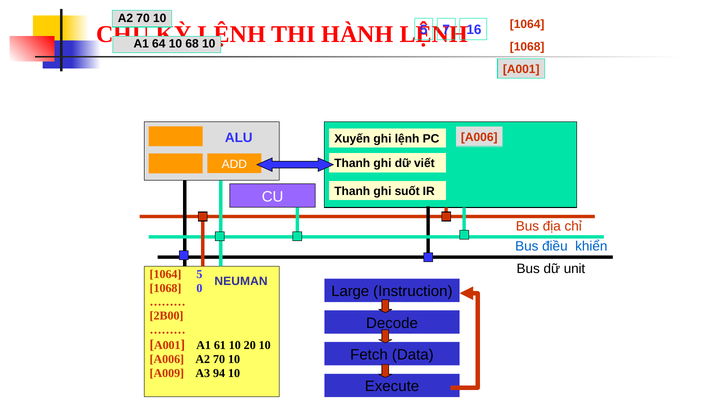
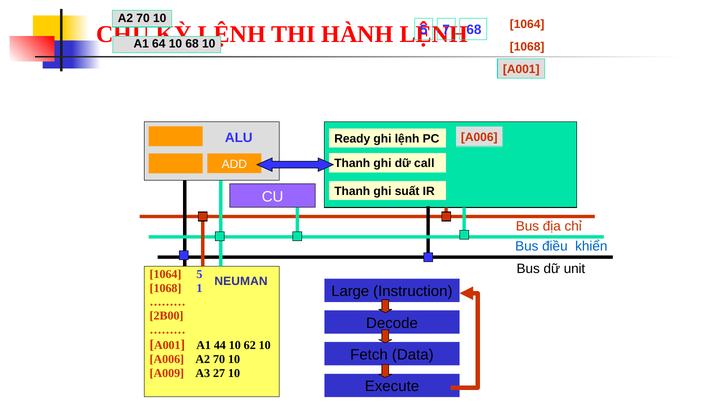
16: 16 -> 68 (474, 30)
Xuyến: Xuyến -> Ready (352, 139)
viết: viết -> call (424, 163)
suốt: suốt -> suất (407, 191)
0: 0 -> 1 (199, 288)
61: 61 -> 44 (220, 345)
20: 20 -> 62 (250, 345)
94: 94 -> 27 (219, 373)
